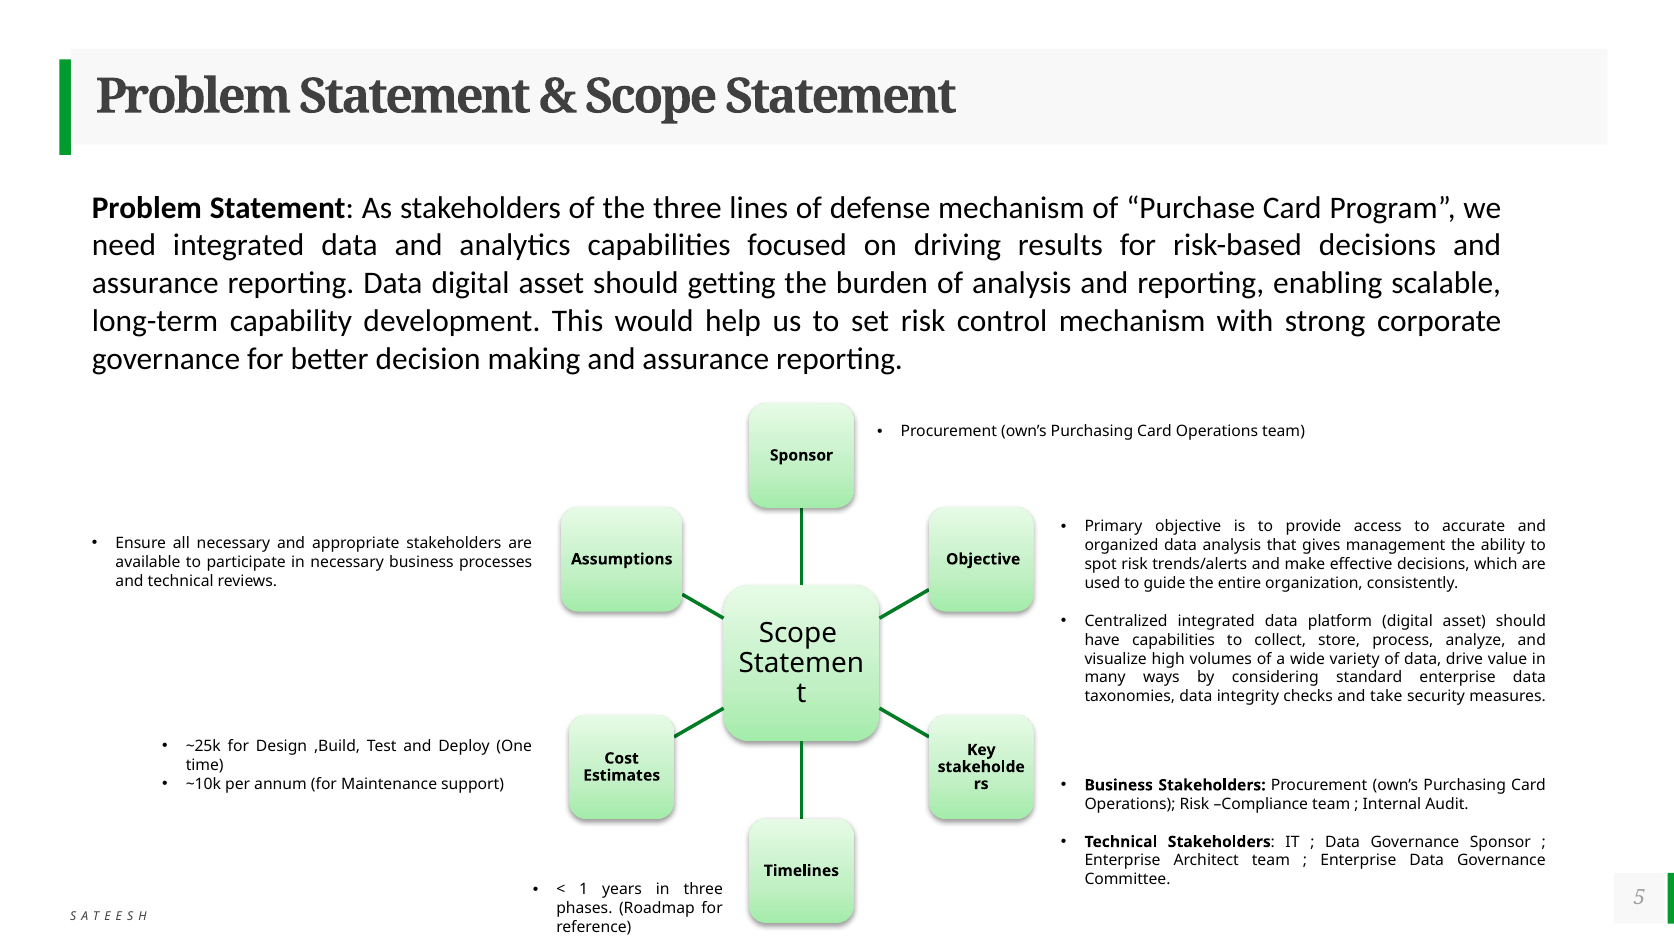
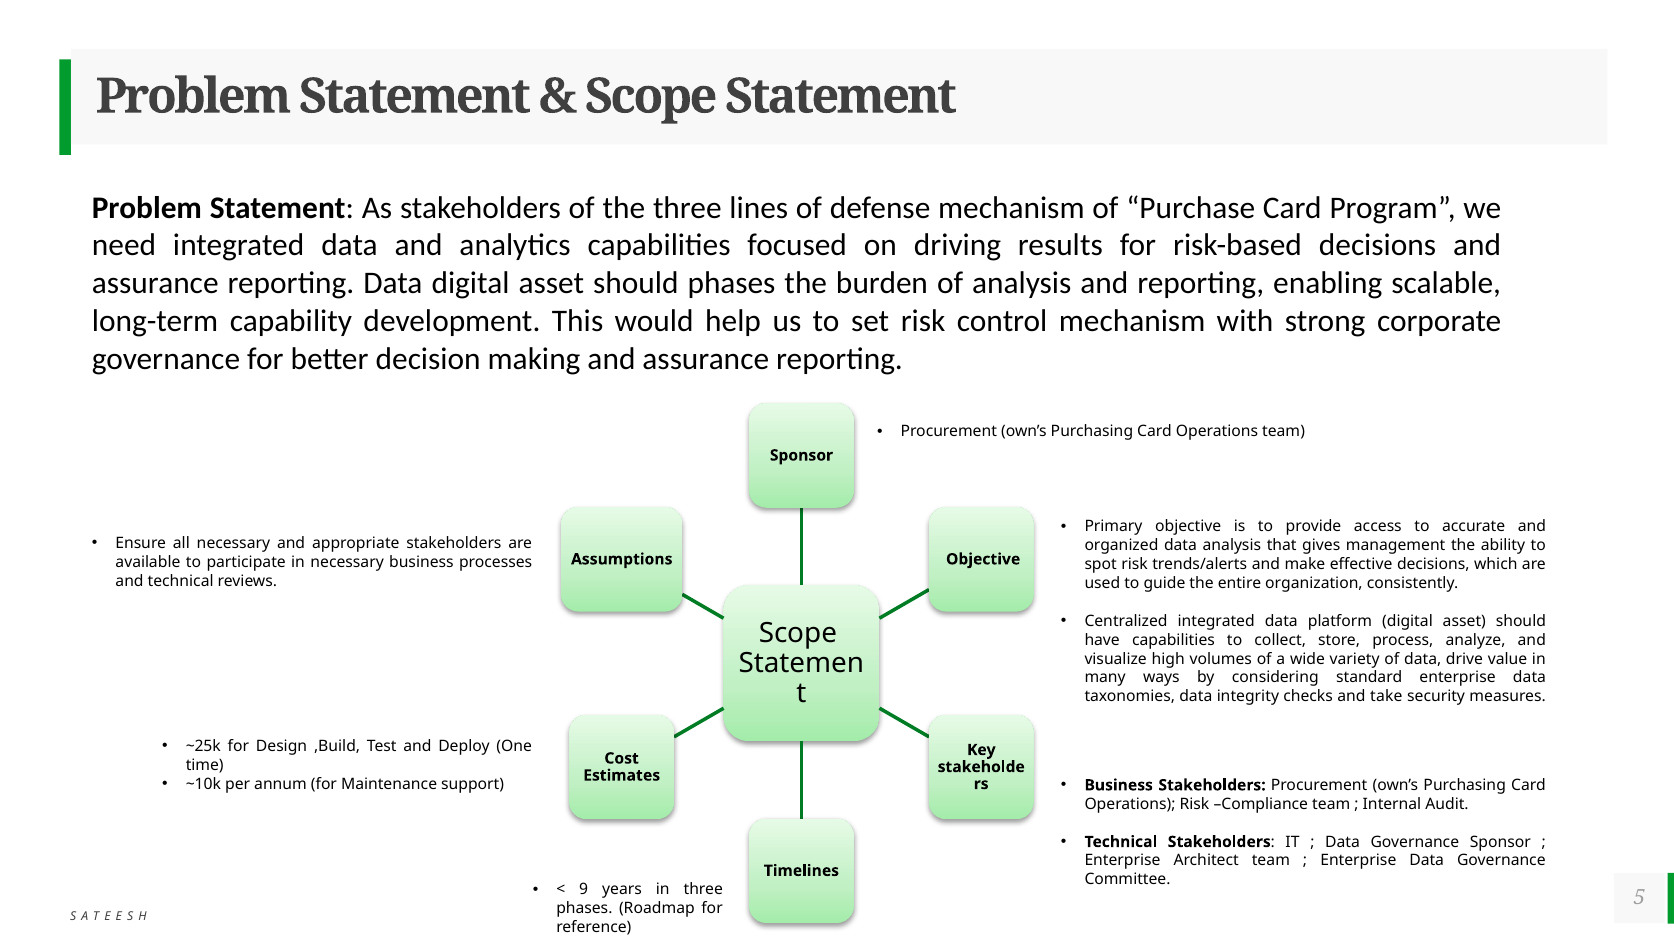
should getting: getting -> phases (732, 283)
1: 1 -> 9 (584, 889)
